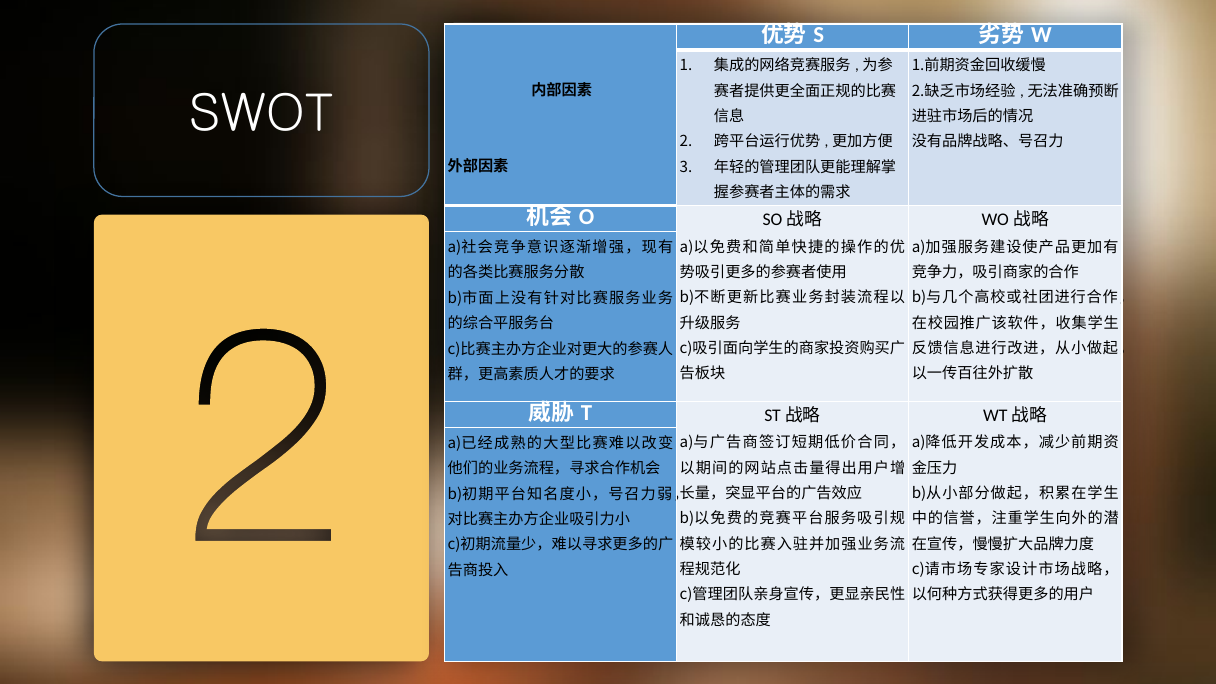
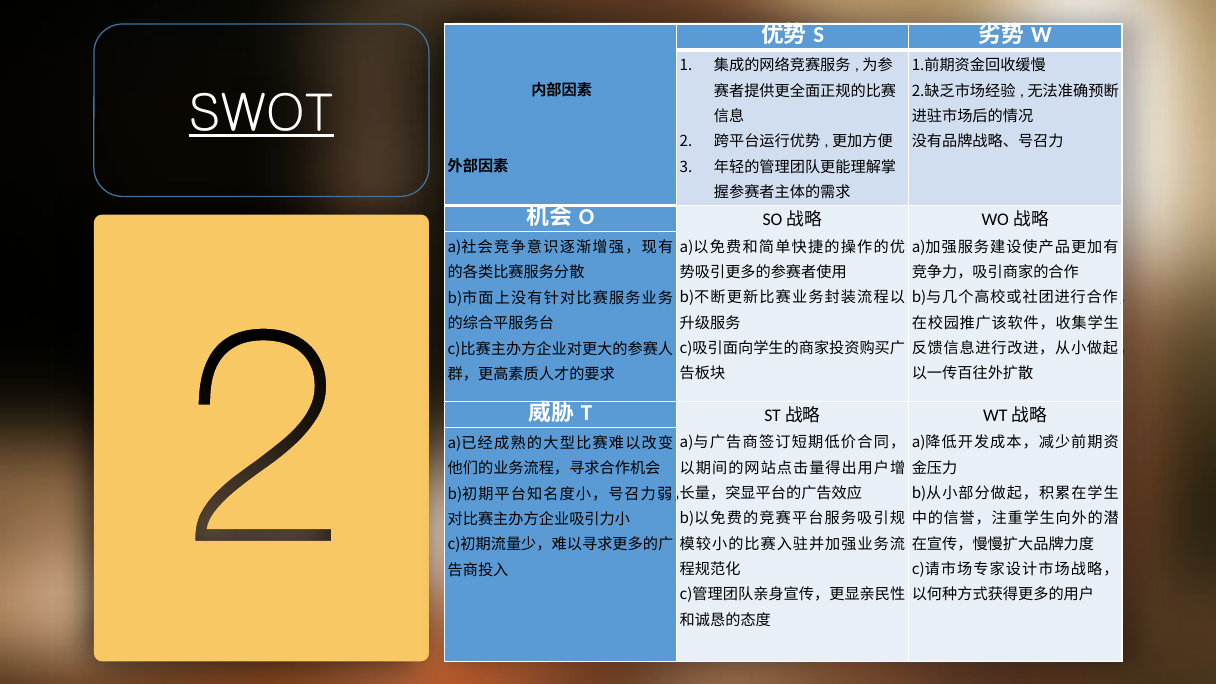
SWOT underline: none -> present (261, 113)
